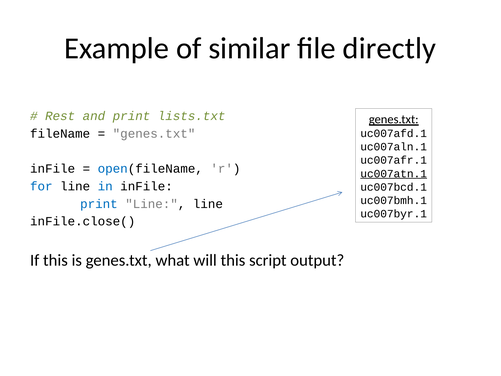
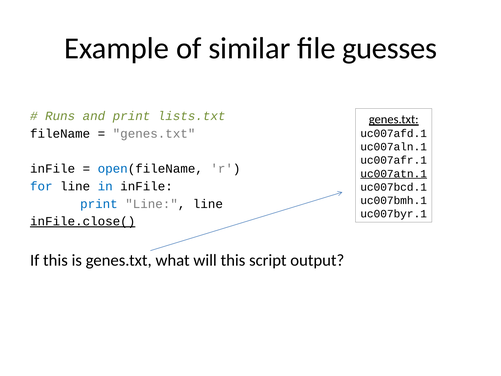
directly: directly -> guesses (390, 48)
Rest: Rest -> Runs (60, 116)
inFile.close( underline: none -> present (83, 221)
